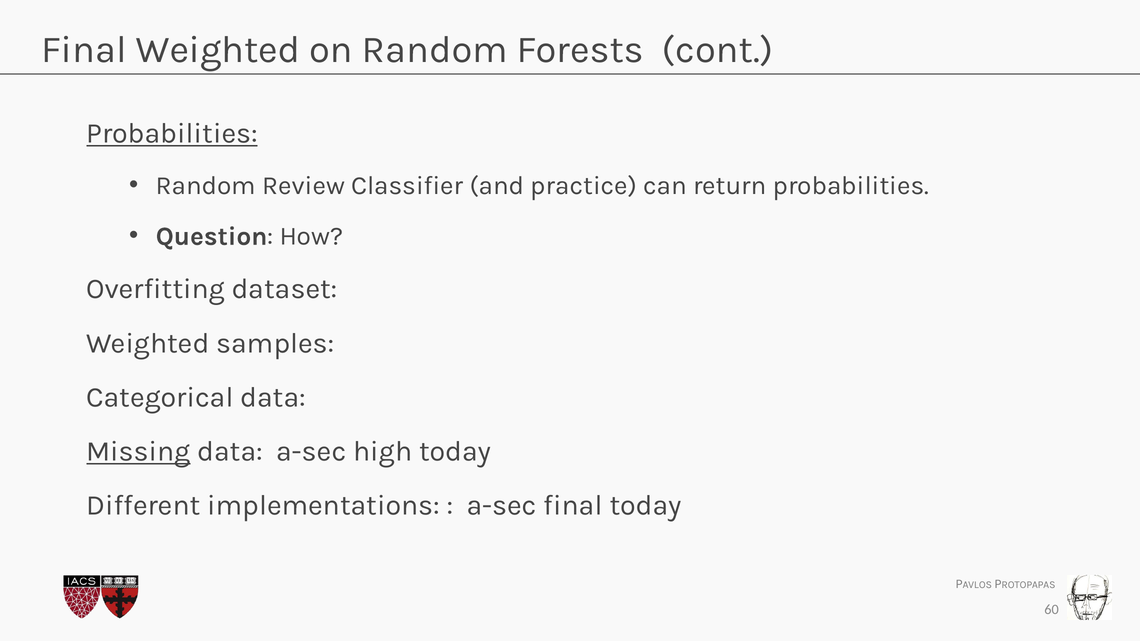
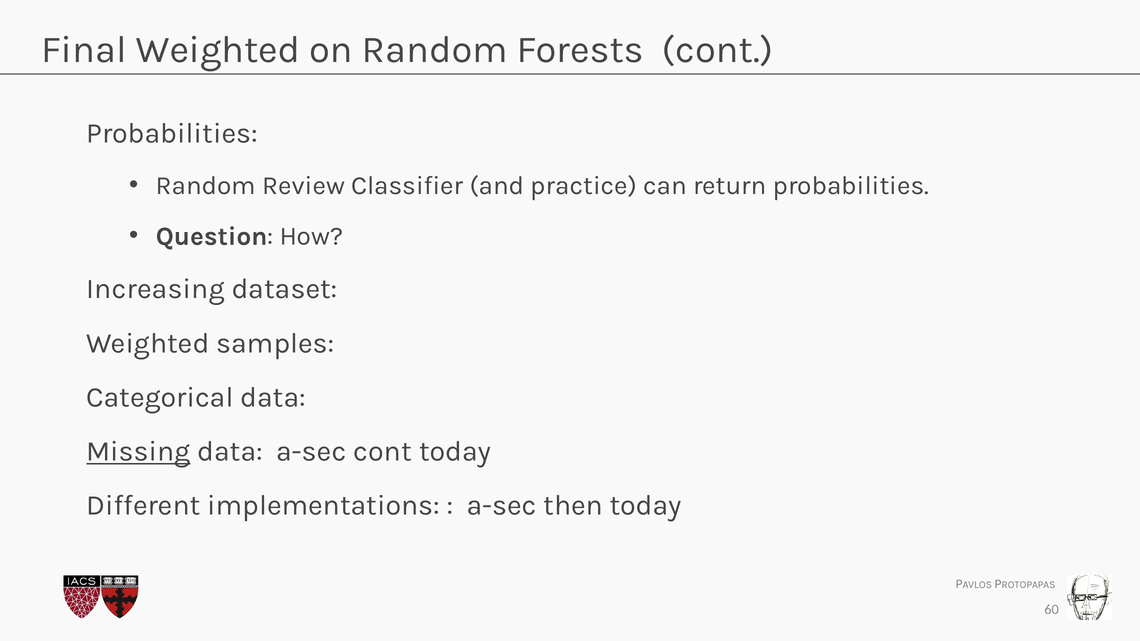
Probabilities underline: present -> none (172, 133)
Overfitting: Overfitting -> Increasing (156, 289)
a-sec high: high -> cont (383, 452)
a-sec final: final -> then (573, 506)
